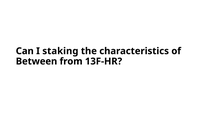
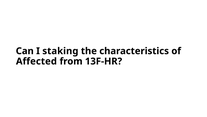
Between: Between -> Affected (36, 61)
